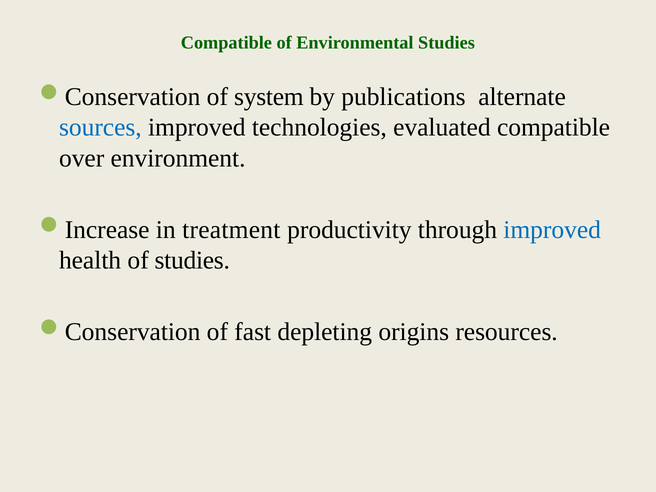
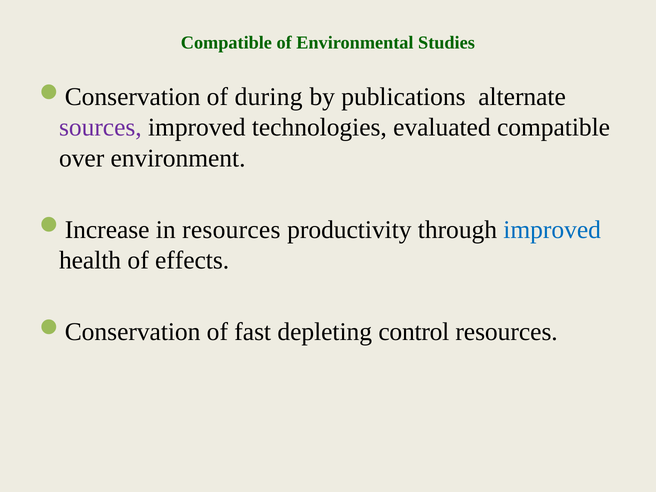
system: system -> during (269, 97)
sources colour: blue -> purple (100, 128)
in treatment: treatment -> resources (231, 230)
of studies: studies -> effects (192, 260)
origins: origins -> control (414, 332)
